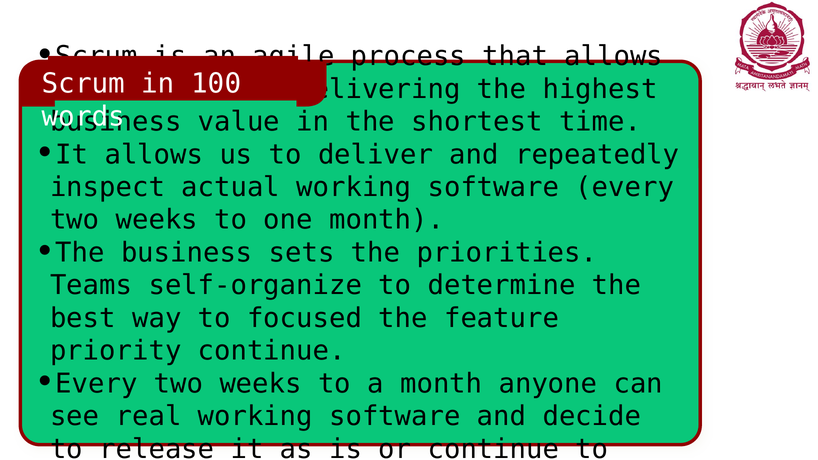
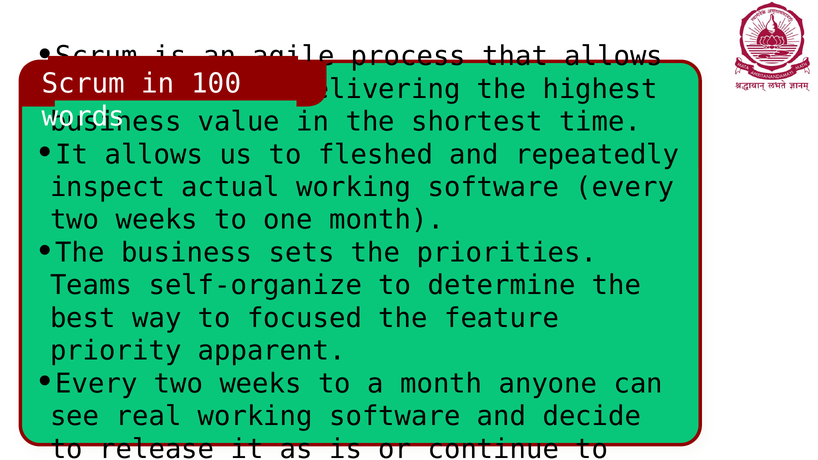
deliver: deliver -> fleshed (376, 155)
priority continue: continue -> apparent (272, 351)
